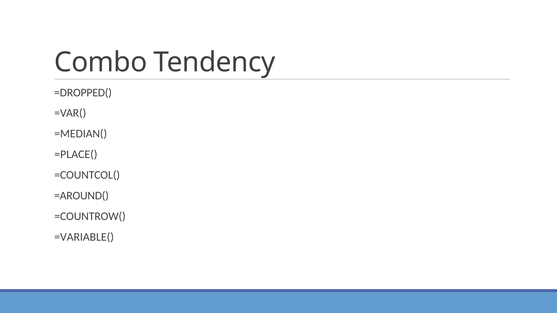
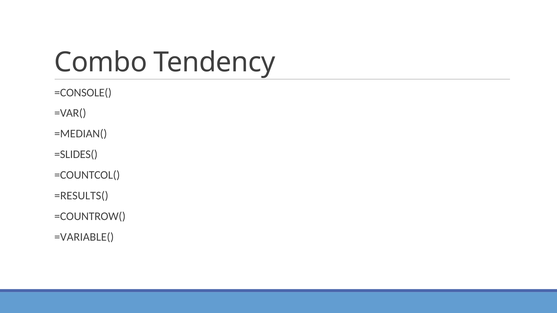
=DROPPED(: =DROPPED( -> =CONSOLE( (83, 93)
=PLACE(: =PLACE( -> =SLIDES( (76, 155)
=AROUND(: =AROUND( -> =RESULTS( (81, 196)
